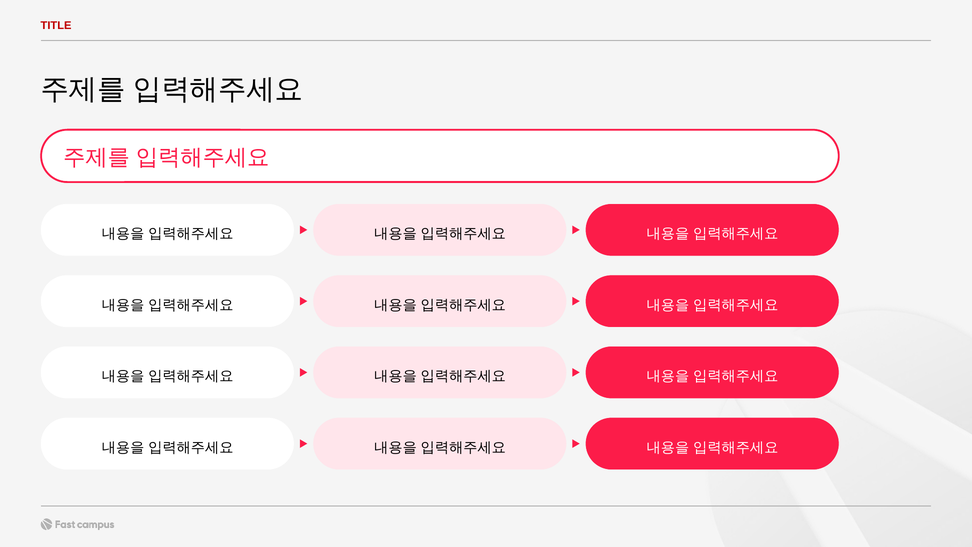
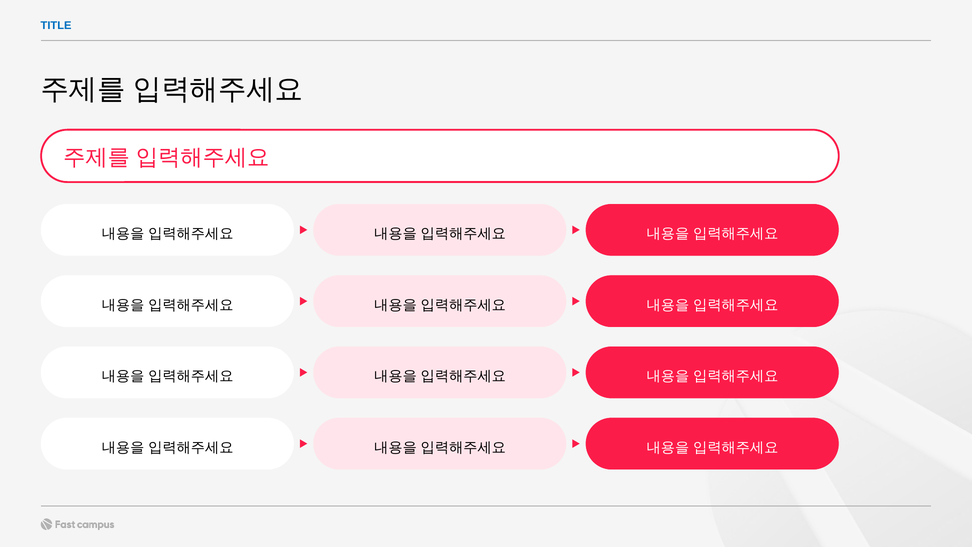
TITLE colour: red -> blue (56, 26)
